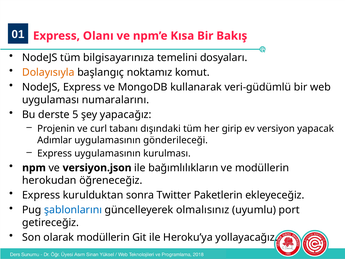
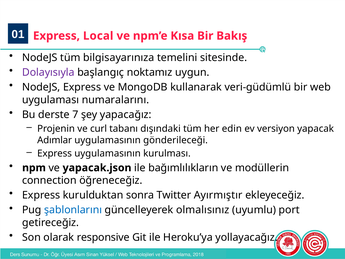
Olanı: Olanı -> Local (98, 36)
dosyaları: dosyaları -> sitesinde (224, 58)
Dolayısıyla colour: orange -> purple (48, 72)
komut: komut -> uygun (192, 72)
5: 5 -> 7 (75, 115)
girip: girip -> edin (232, 128)
versiyon.json: versiyon.json -> yapacak.json (97, 168)
herokudan: herokudan -> connection (49, 180)
Paketlerin: Paketlerin -> Ayırmıştır (218, 195)
olarak modüllerin: modüllerin -> responsive (103, 237)
